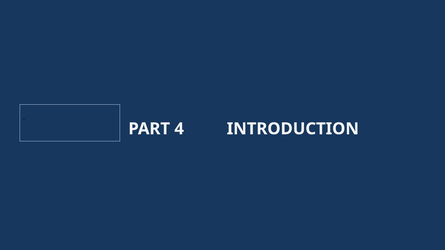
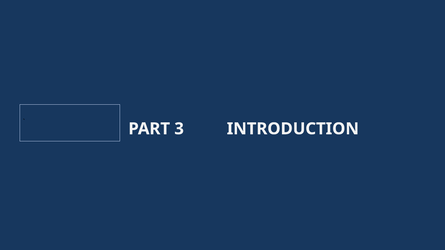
4: 4 -> 3 (179, 129)
